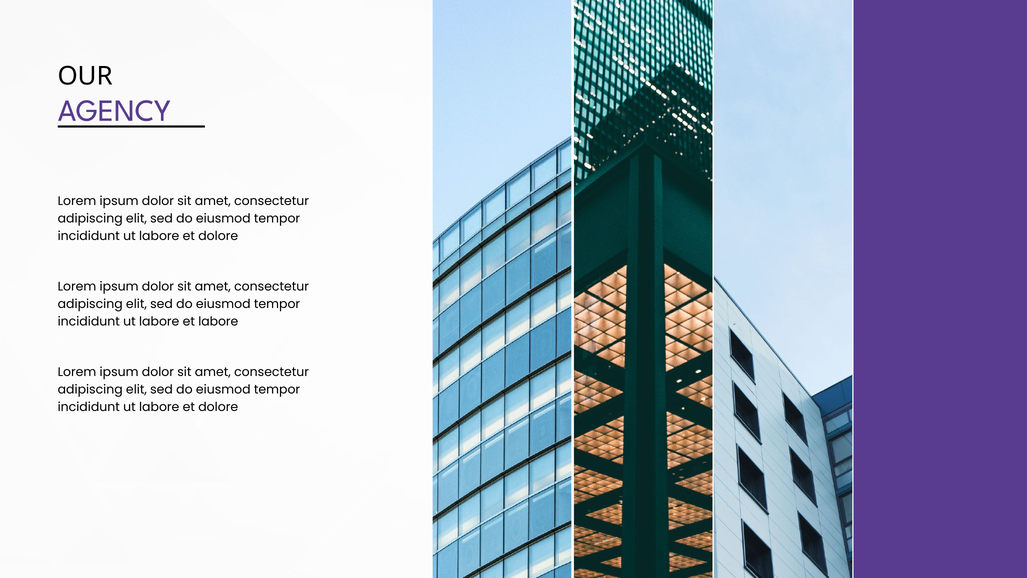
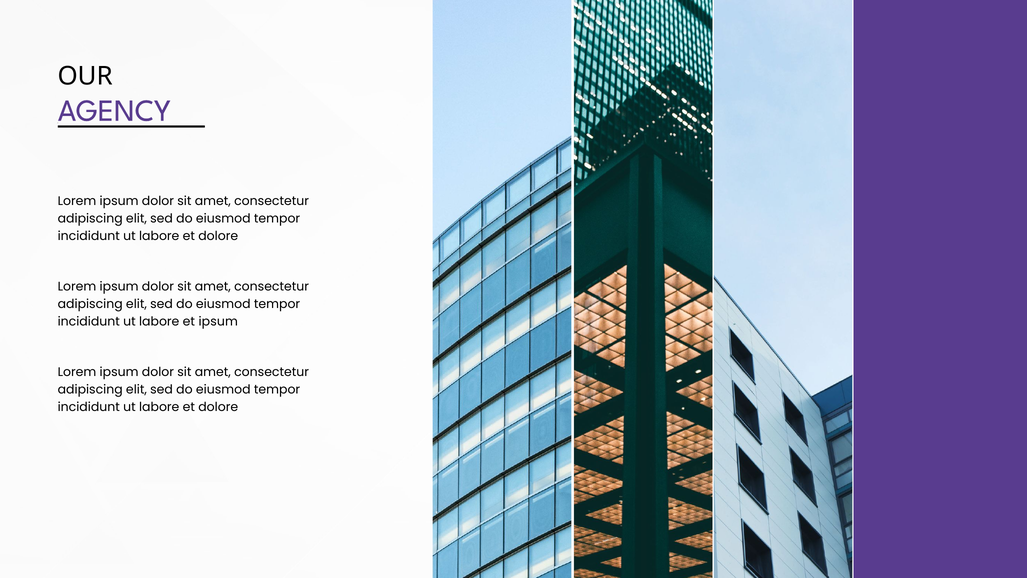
et labore: labore -> ipsum (218, 322)
